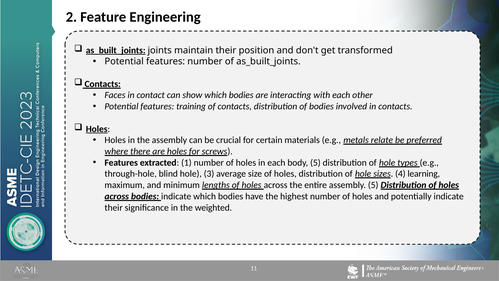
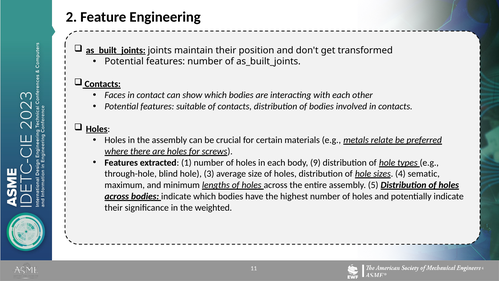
training: training -> suitable (191, 106)
body 5: 5 -> 9 (315, 162)
learning: learning -> sematic (424, 174)
